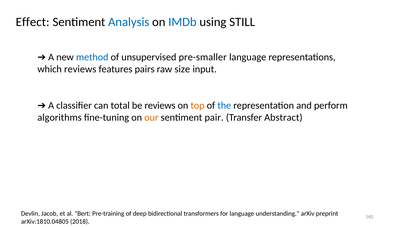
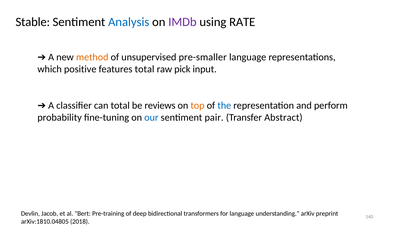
Effect: Effect -> Stable (33, 22)
IMDb colour: blue -> purple (182, 22)
STILL: STILL -> RATE (242, 22)
method colour: blue -> orange (92, 57)
which reviews: reviews -> positive (80, 69)
features pairs: pairs -> total (145, 69)
size: size -> pick (182, 69)
algorithms: algorithms -> probability (60, 118)
our colour: orange -> blue (151, 118)
